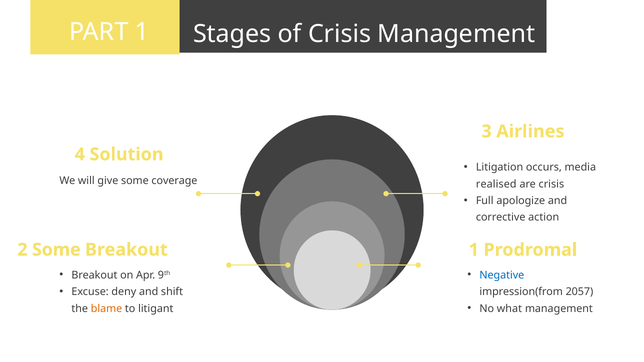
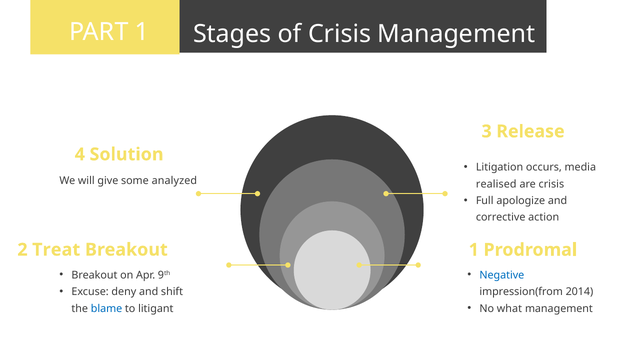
Airlines: Airlines -> Release (530, 132)
coverage: coverage -> analyzed (174, 181)
2 Some: Some -> Treat (56, 250)
2057: 2057 -> 2014 (579, 292)
blame colour: orange -> blue (107, 309)
